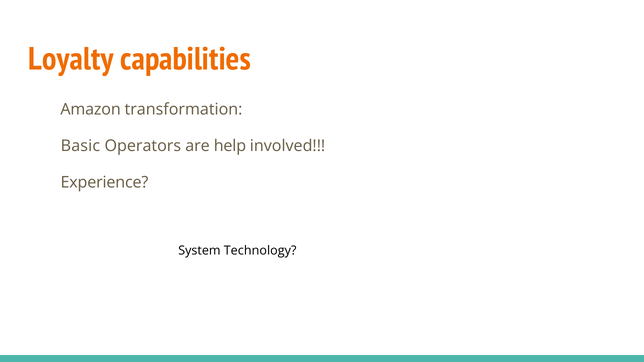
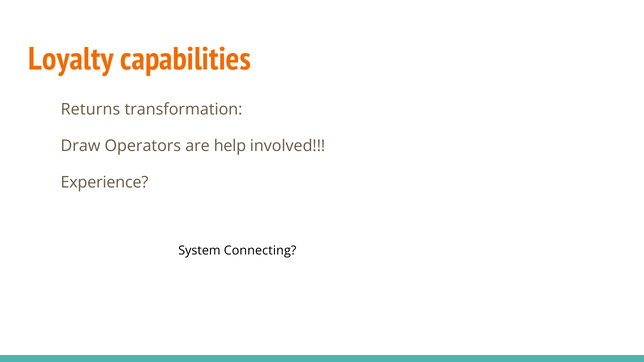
Amazon: Amazon -> Returns (90, 109)
Basic: Basic -> Draw (80, 146)
Technology: Technology -> Connecting (260, 251)
